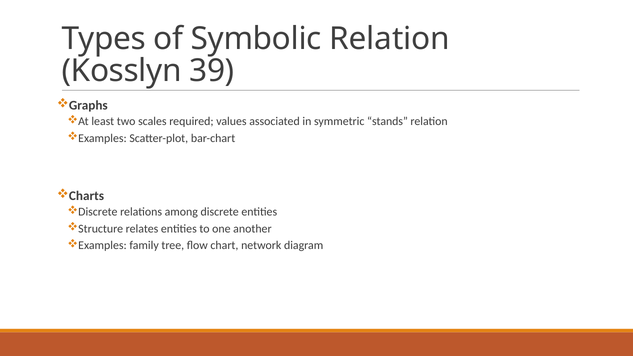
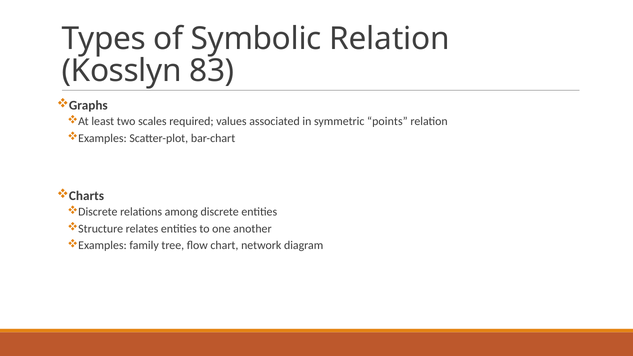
39: 39 -> 83 (212, 71)
stands: stands -> points (387, 121)
